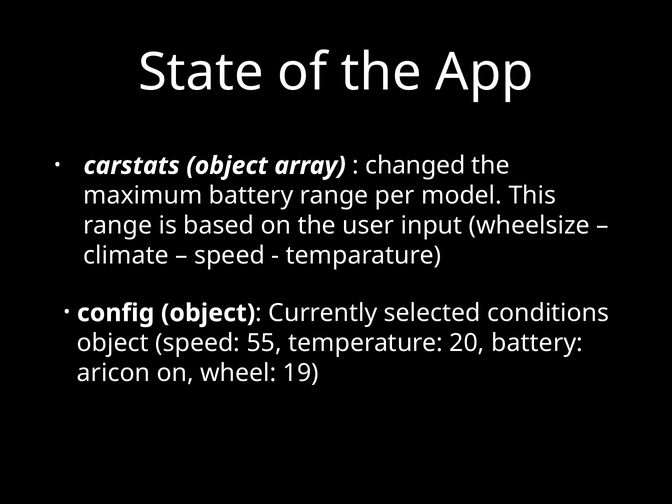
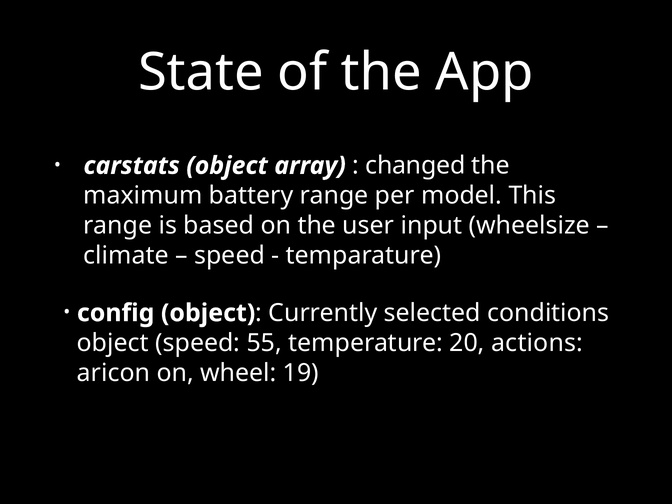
20 battery: battery -> actions (537, 343)
